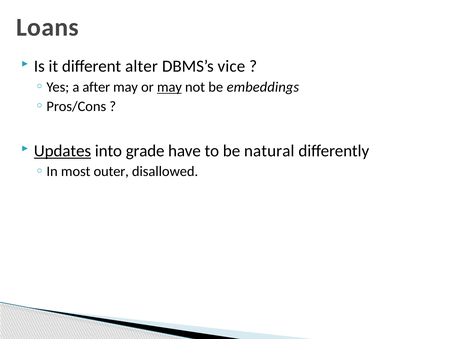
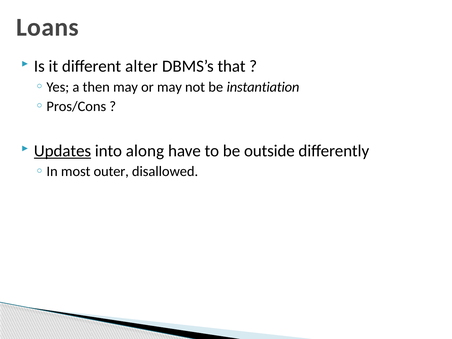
vice: vice -> that (232, 66)
after: after -> then (96, 87)
may underline: present -> none (169, 87)
embeddings: embeddings -> instantiation (263, 87)
grade: grade -> along (145, 151)
natural: natural -> outside (269, 151)
